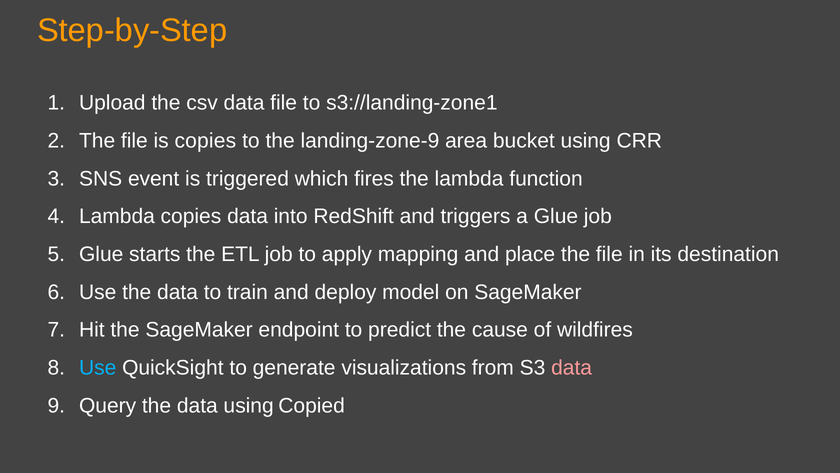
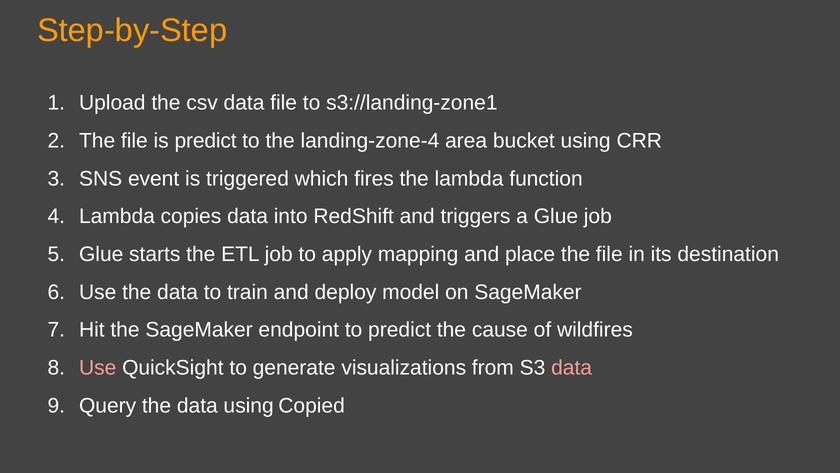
is copies: copies -> predict (206, 141)
landing-zone-9: landing-zone-9 -> landing-zone-4 (370, 141)
Use colour: light blue -> pink (98, 367)
